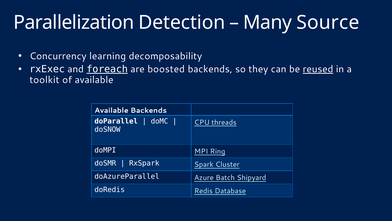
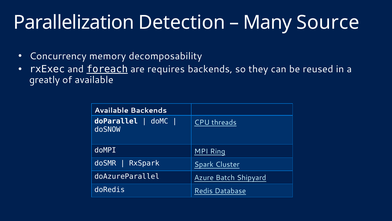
learning: learning -> memory (108, 56)
boosted: boosted -> requires (166, 69)
reused underline: present -> none (318, 69)
toolkit: toolkit -> greatly (45, 80)
